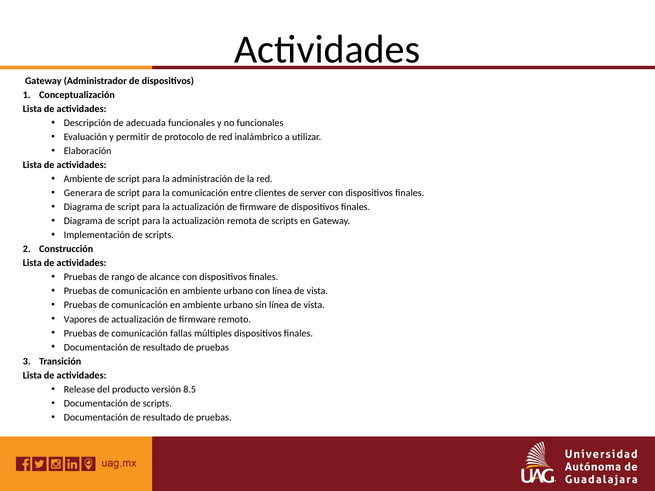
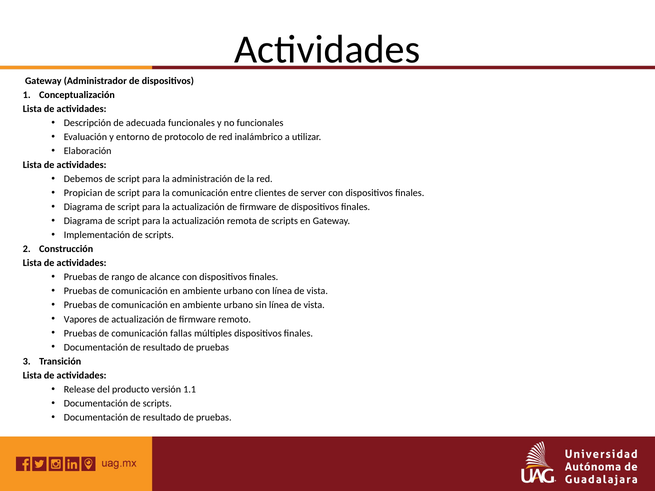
permitir: permitir -> entorno (133, 137)
Ambiente: Ambiente -> Debemos (83, 179)
Generara: Generara -> Propician (83, 193)
8.5: 8.5 -> 1.1 (190, 390)
